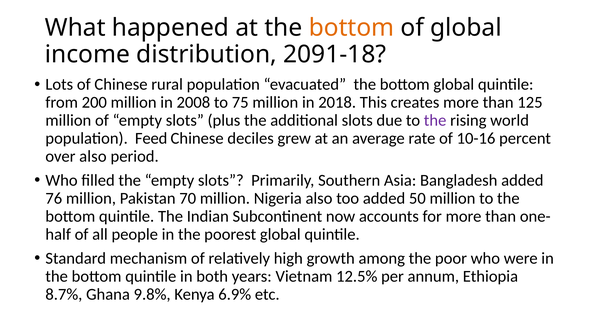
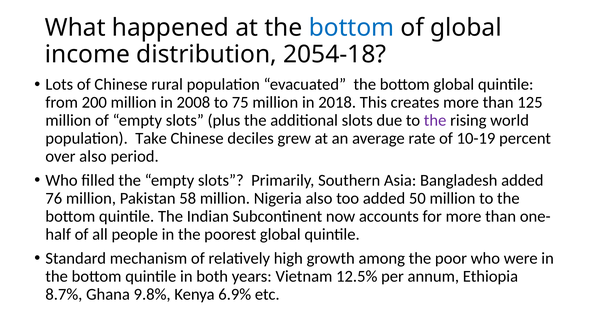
bottom colour: orange -> blue (351, 28)
2091-18: 2091-18 -> 2054-18 (335, 54)
Feed: Feed -> Take (151, 138)
10-16: 10-16 -> 10-19 (476, 138)
70: 70 -> 58 (188, 198)
